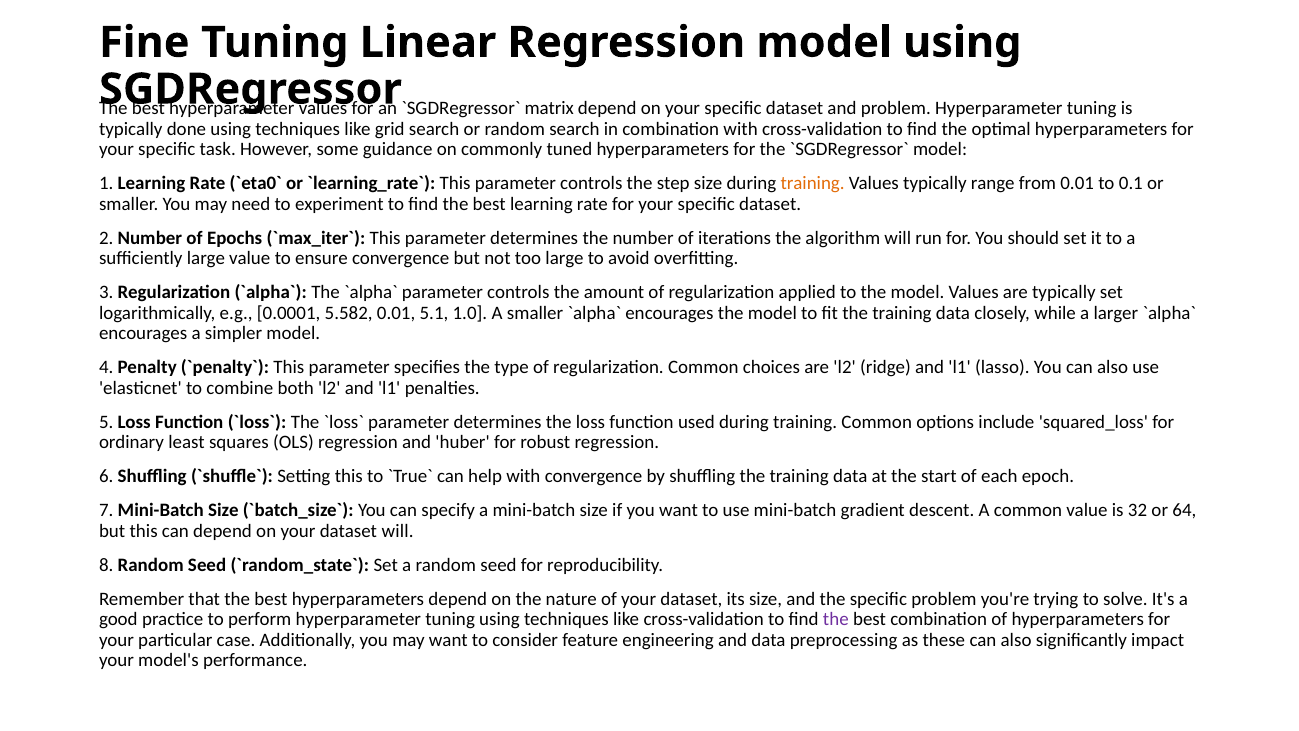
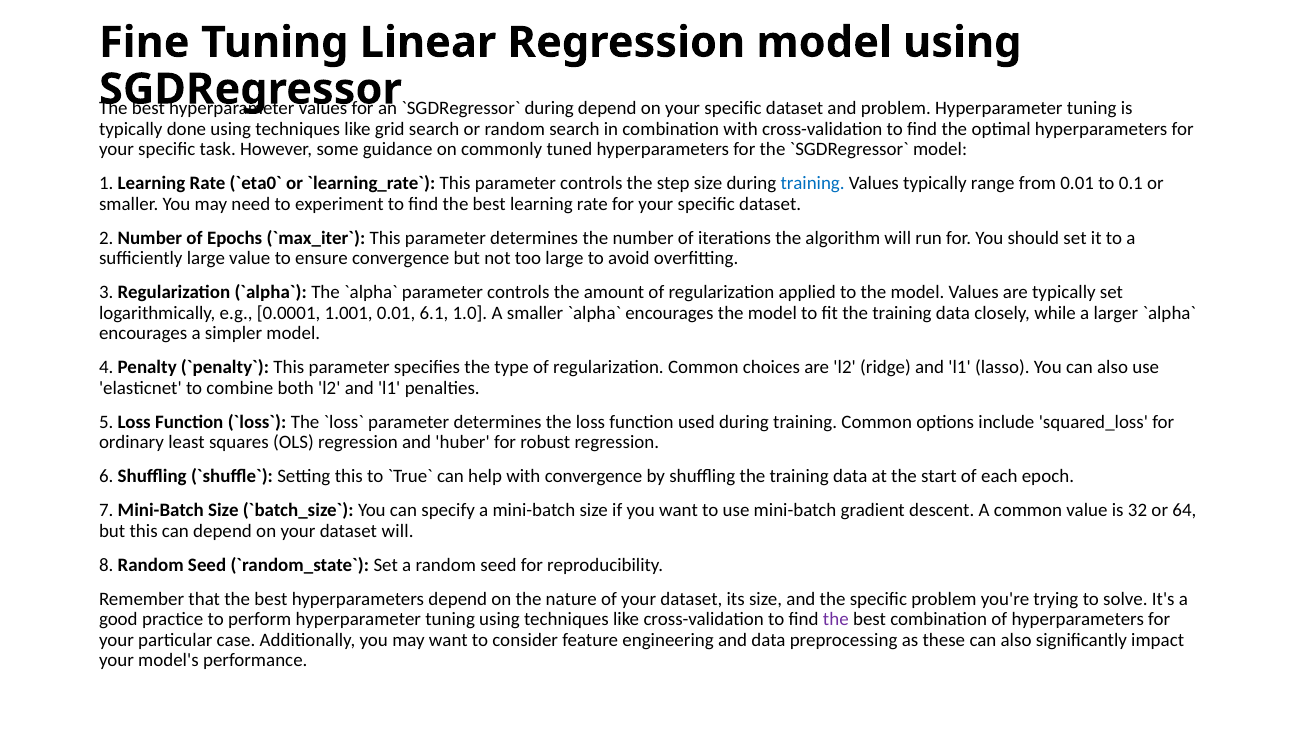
matrix: matrix -> during (549, 108)
training colour: orange -> blue (813, 183)
5.582: 5.582 -> 1.001 (349, 313)
5.1: 5.1 -> 6.1 (434, 313)
